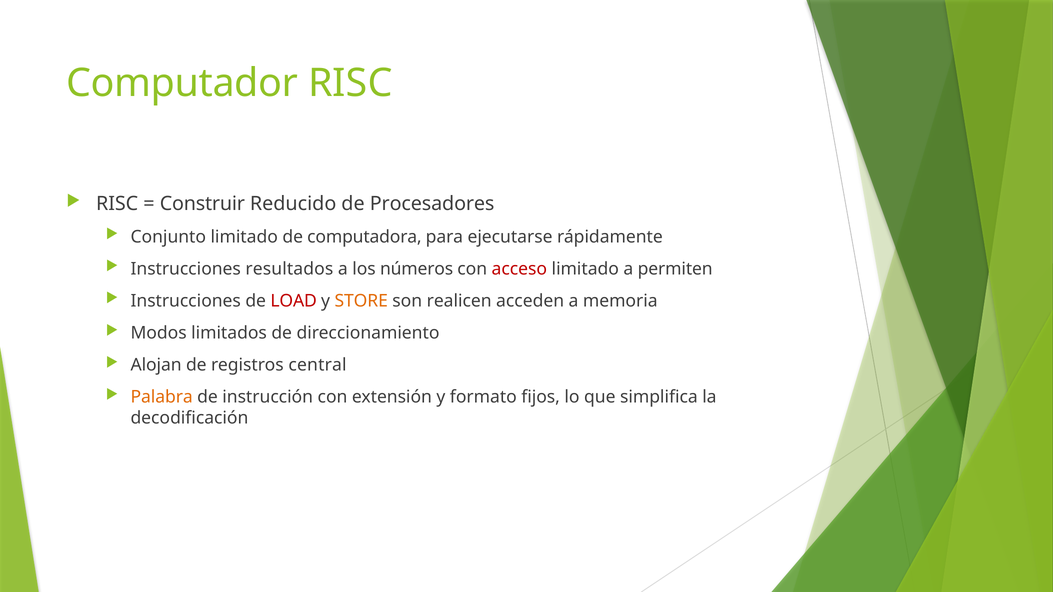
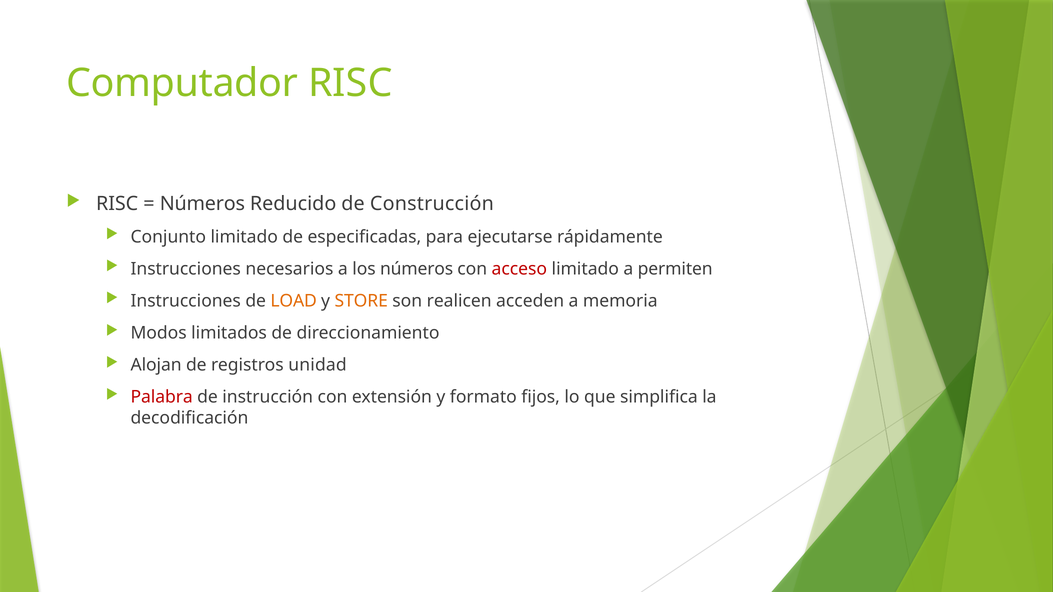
Construir: Construir -> Números (202, 204)
Procesadores: Procesadores -> Construcción (432, 204)
computadora: computadora -> especificadas (364, 237)
resultados: resultados -> necesarios (289, 269)
LOAD colour: red -> orange (294, 301)
central: central -> unidad (318, 365)
Palabra colour: orange -> red (162, 397)
